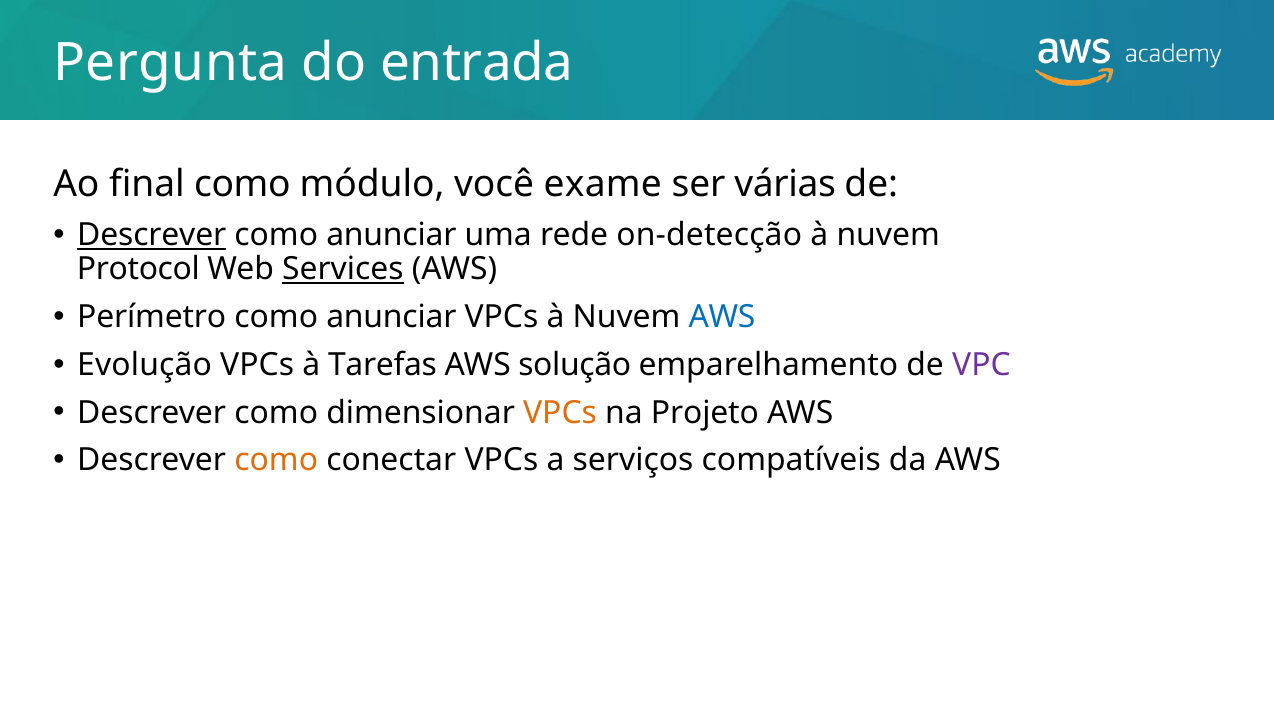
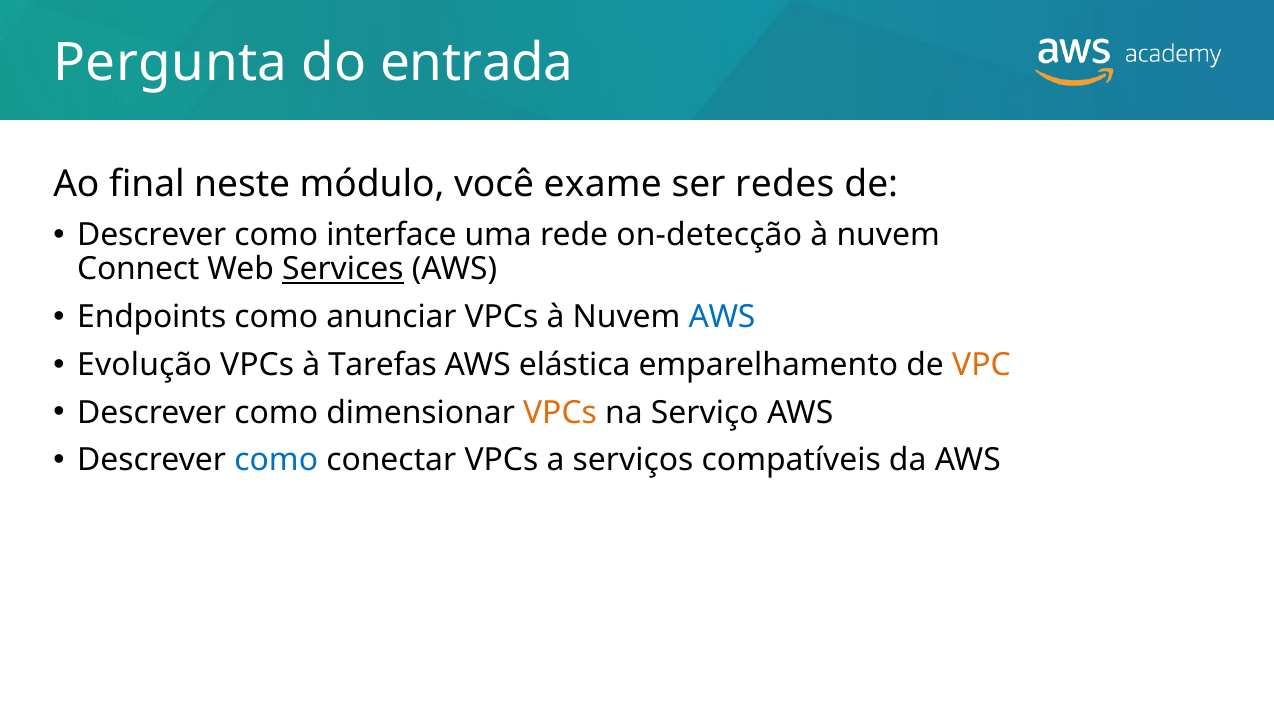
final como: como -> neste (242, 184)
várias: várias -> redes (785, 184)
Descrever underline: present -> none (152, 235)
anunciar: anunciar -> interface (391, 235)
Protocol: Protocol -> Connect (138, 269)
Perímetro: Perímetro -> Endpoints (152, 317)
solução: solução -> elástica (575, 365)
VPC colour: purple -> orange (982, 365)
Projeto: Projeto -> Serviço (705, 412)
como colour: orange -> blue (276, 460)
